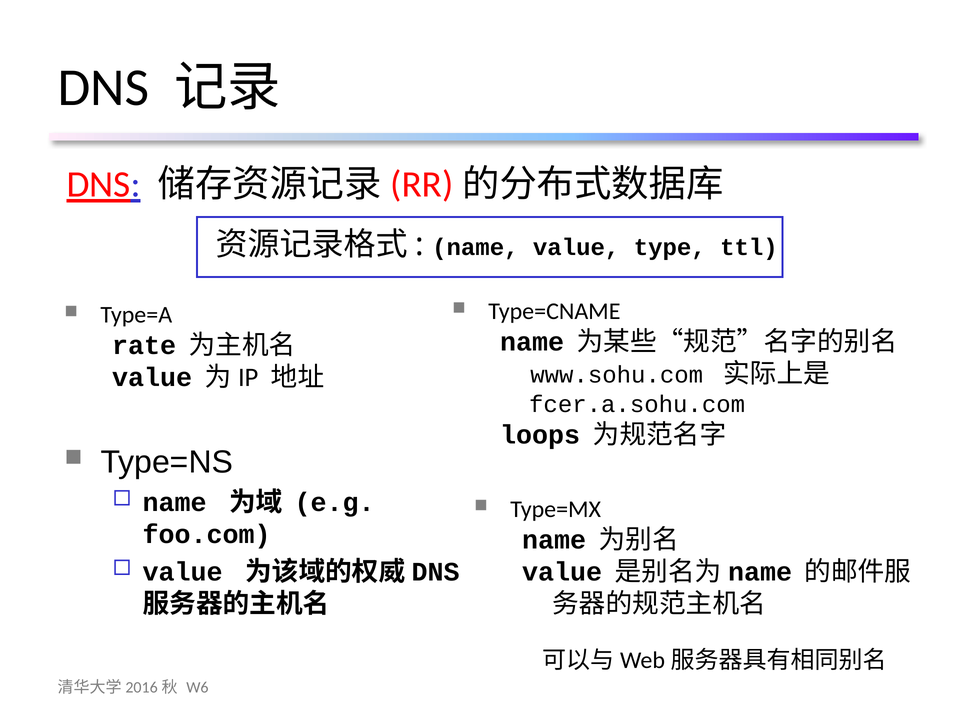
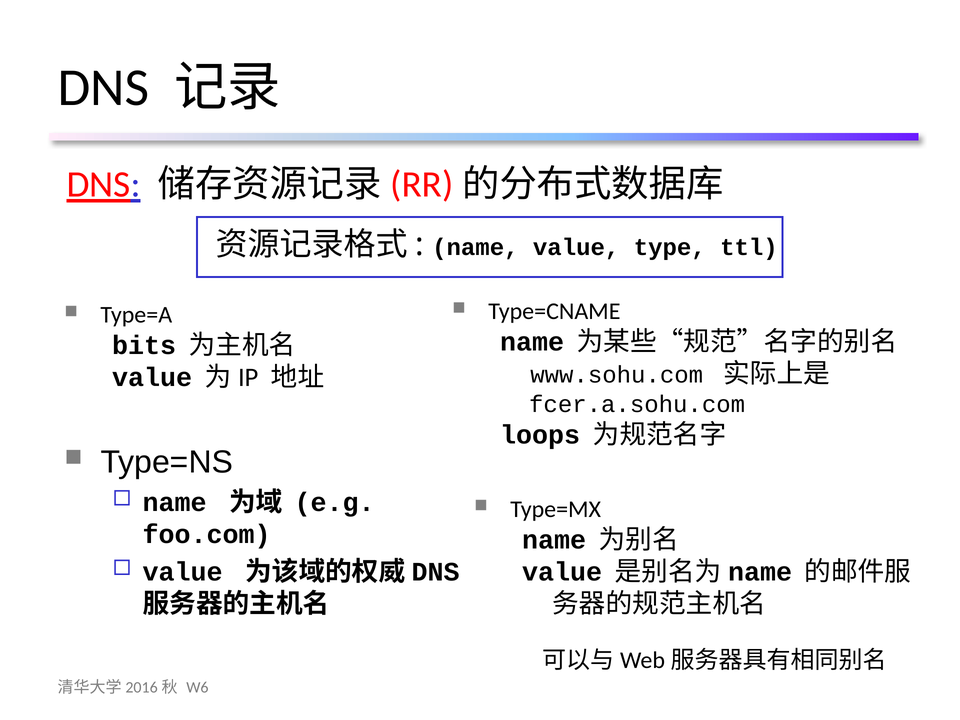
rate: rate -> bits (144, 346)
